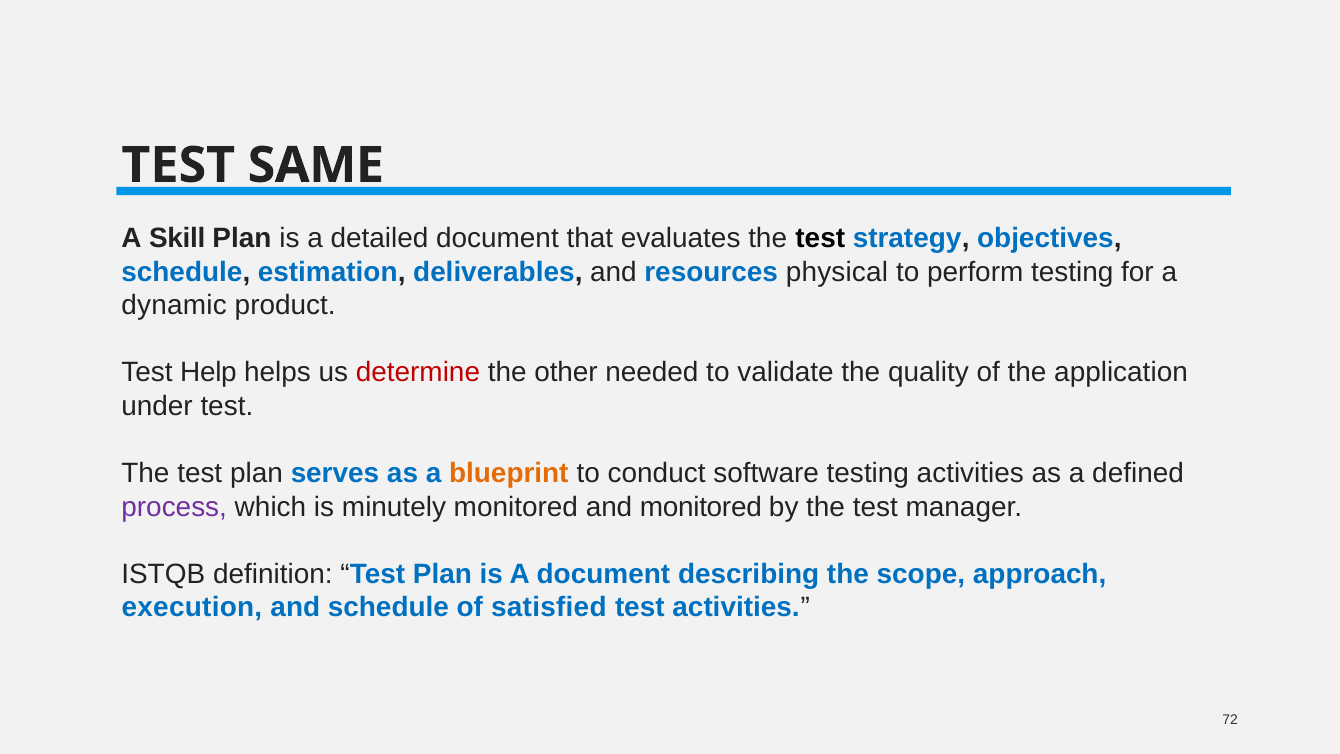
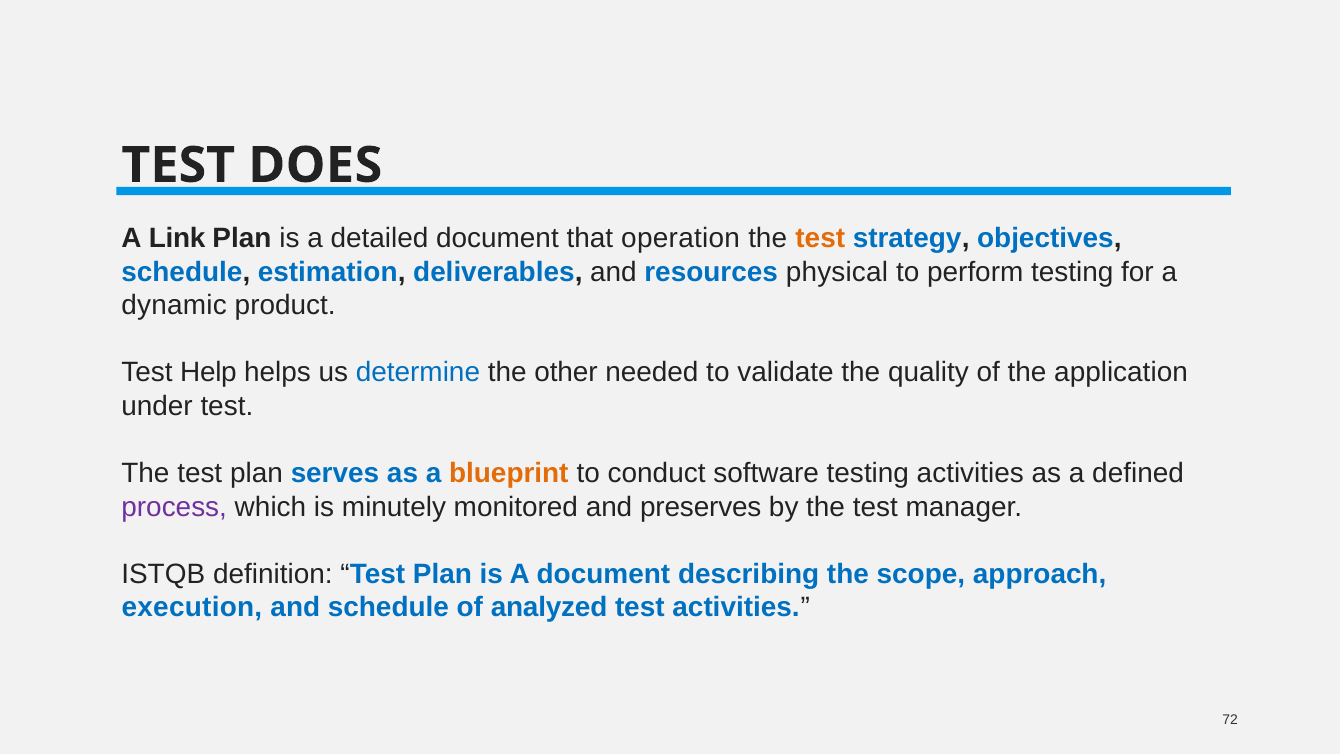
SAME: SAME -> DOES (315, 165)
Skill: Skill -> Link (177, 239)
evaluates: evaluates -> operation (681, 239)
test colour: black -> orange (820, 239)
determine colour: red -> blue (418, 373)
and monitored: monitored -> preserves (701, 507)
satisfied: satisfied -> analyzed (549, 607)
